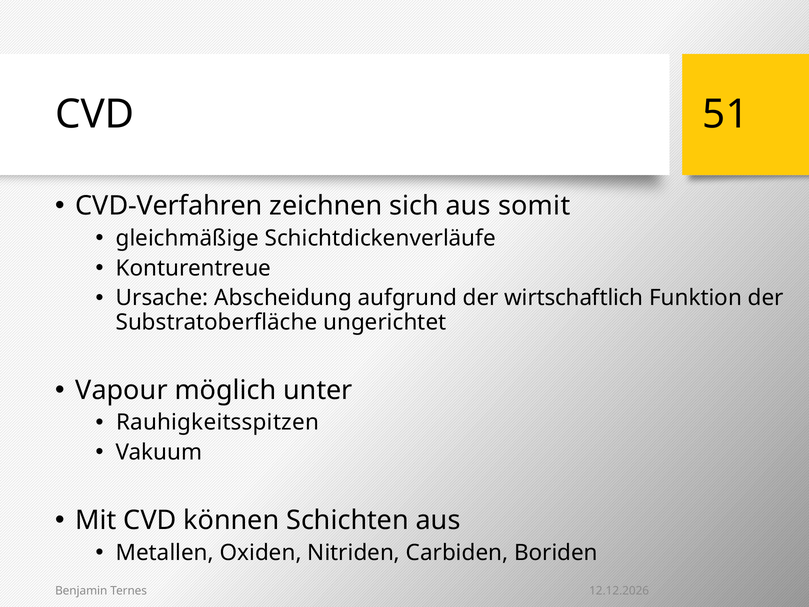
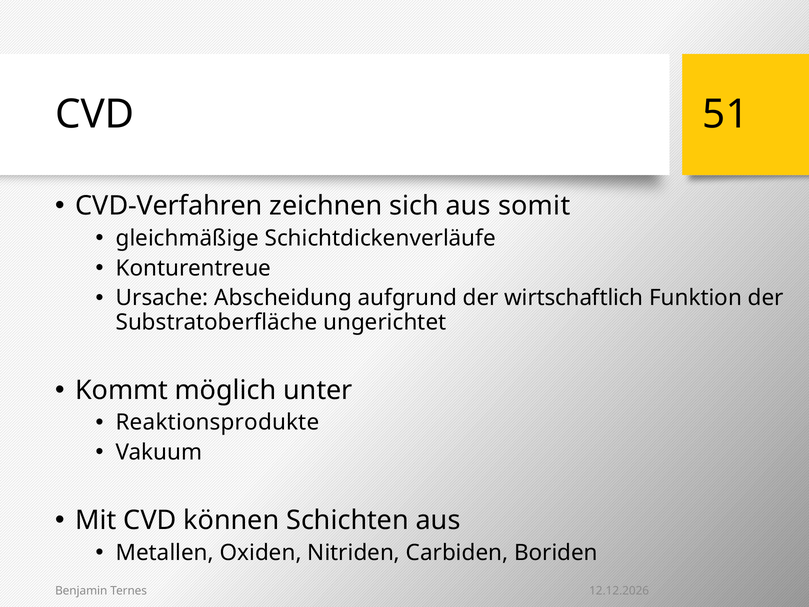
Vapour: Vapour -> Kommt (122, 390)
Rauhigkeitsspitzen: Rauhigkeitsspitzen -> Reaktionsprodukte (218, 422)
